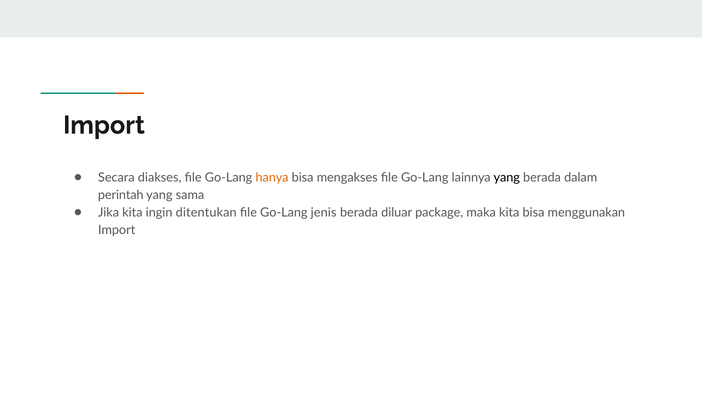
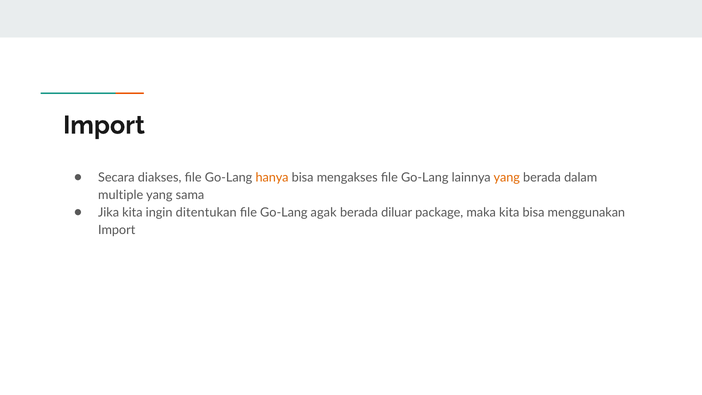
yang colour: black -> orange (507, 177)
perintah: perintah -> multiple (121, 195)
jenis: jenis -> agak (324, 212)
